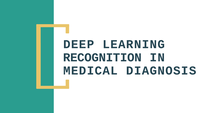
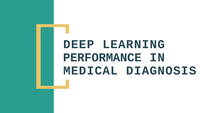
RECOGNITION: RECOGNITION -> PERFORMANCE (102, 57)
